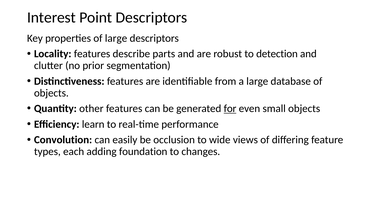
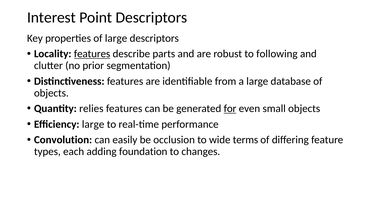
features underline: none -> present (92, 54)
detection: detection -> following (277, 54)
other: other -> relies (91, 109)
Efficiency learn: learn -> large (93, 124)
views: views -> terms (245, 140)
